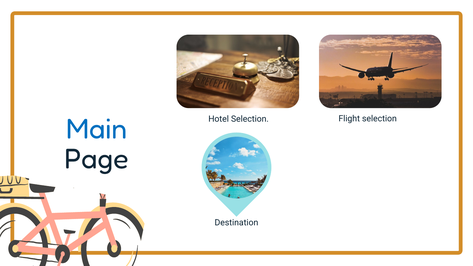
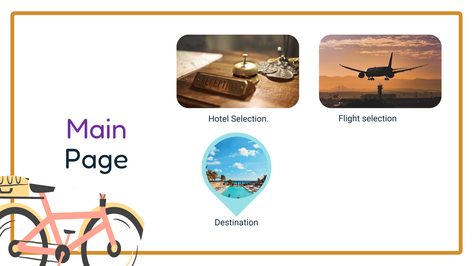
Main colour: blue -> purple (96, 129)
